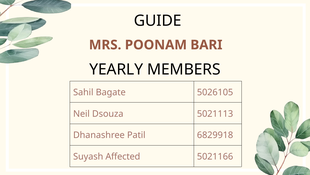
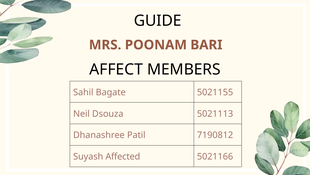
YEARLY: YEARLY -> AFFECT (116, 69)
5026105: 5026105 -> 5021155 (215, 92)
6829918: 6829918 -> 7190812 (215, 135)
